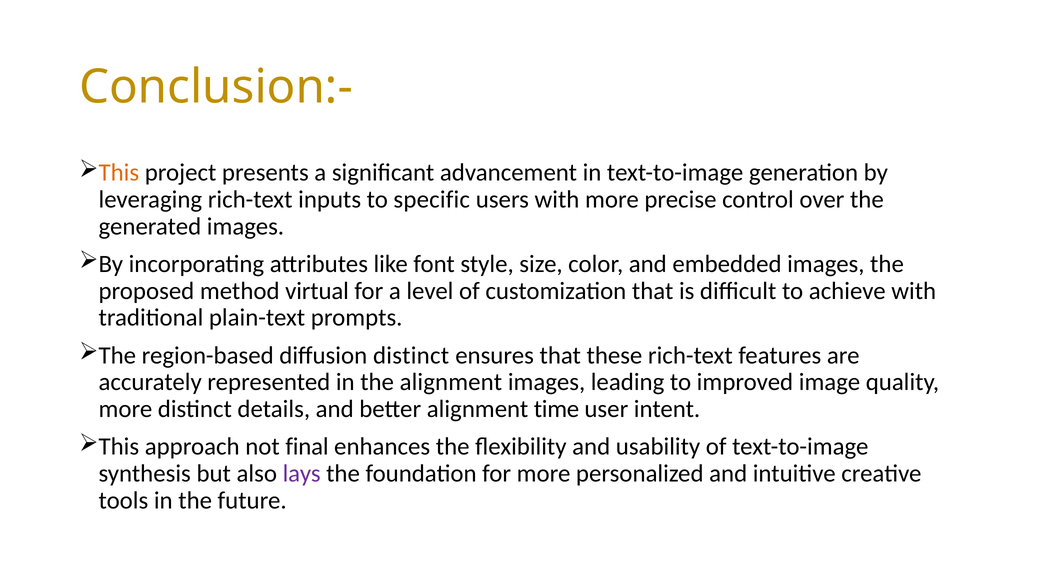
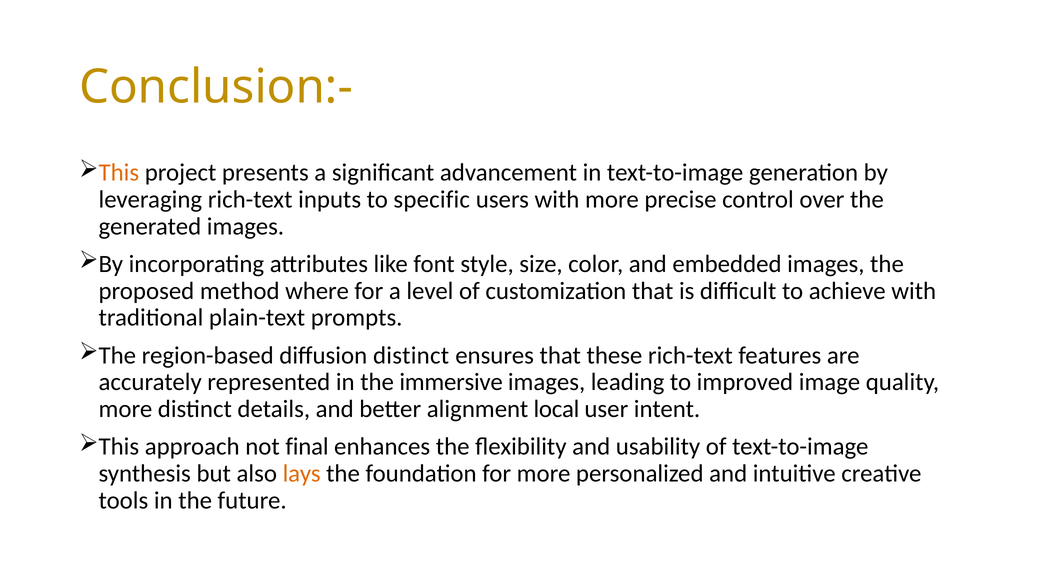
virtual: virtual -> where (317, 291)
the alignment: alignment -> immersive (451, 382)
time: time -> local (556, 409)
lays colour: purple -> orange (302, 474)
